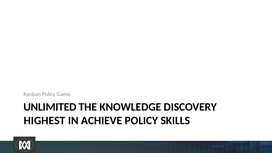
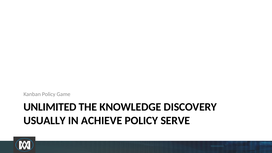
HIGHEST: HIGHEST -> USUALLY (45, 121)
SKILLS: SKILLS -> SERVE (175, 121)
